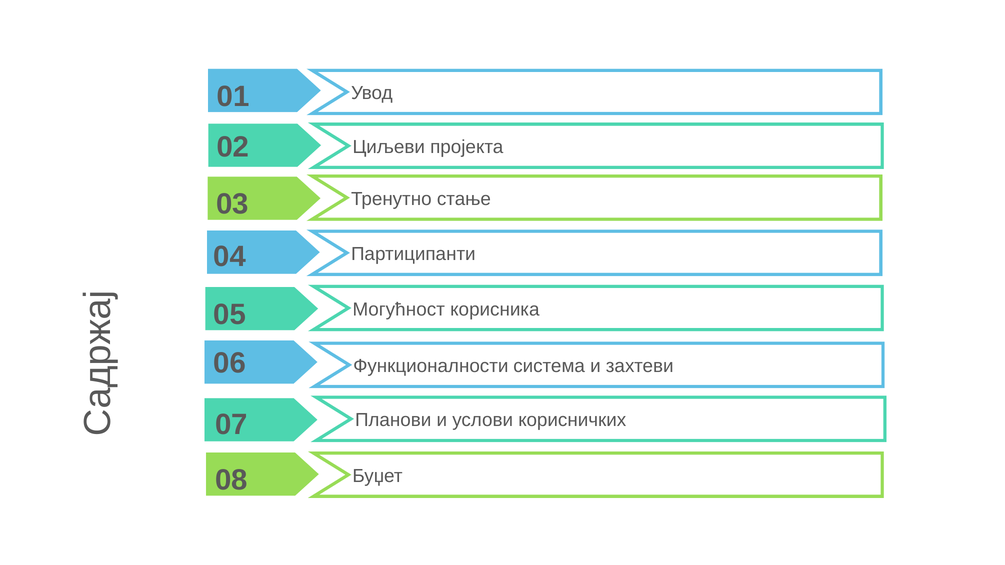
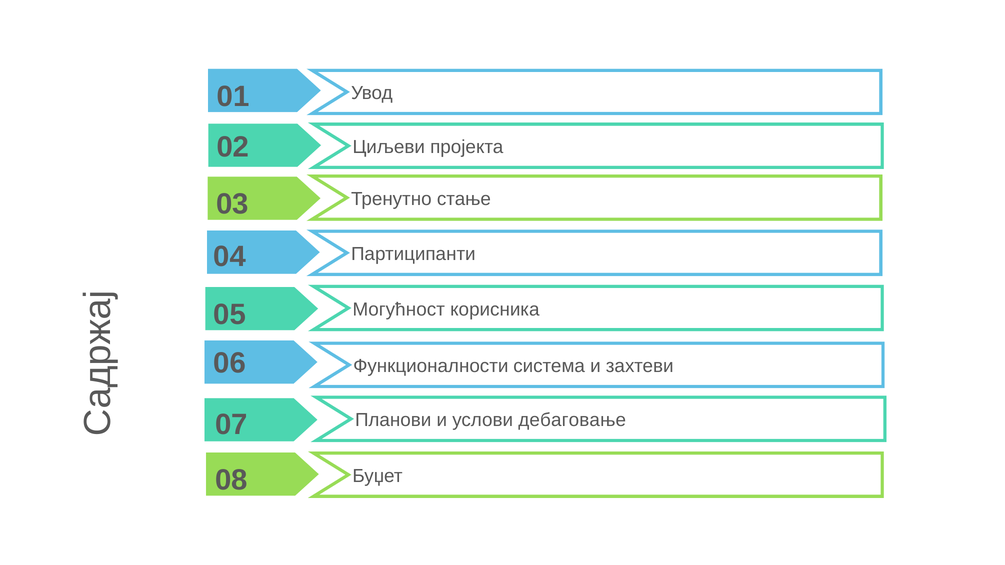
корисничких: корисничких -> дебаговање (572, 420)
